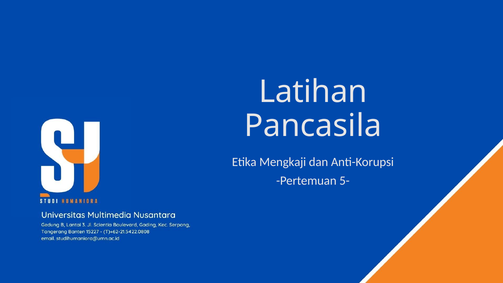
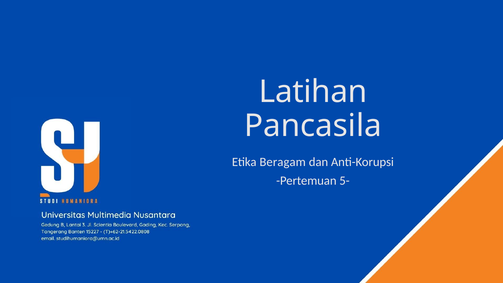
Mengkaji: Mengkaji -> Beragam (283, 162)
